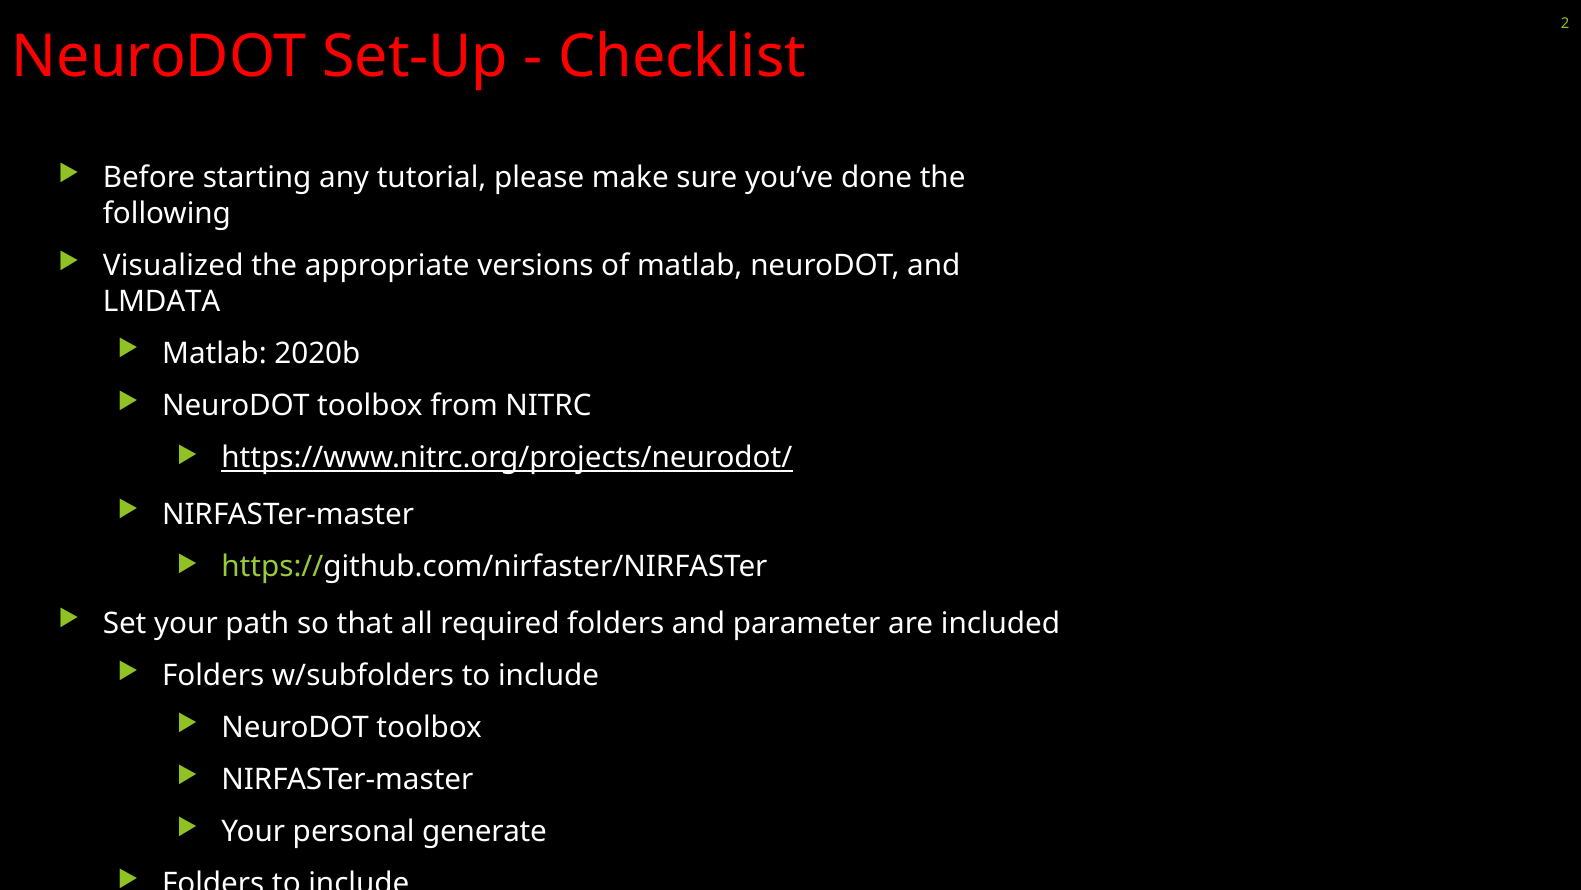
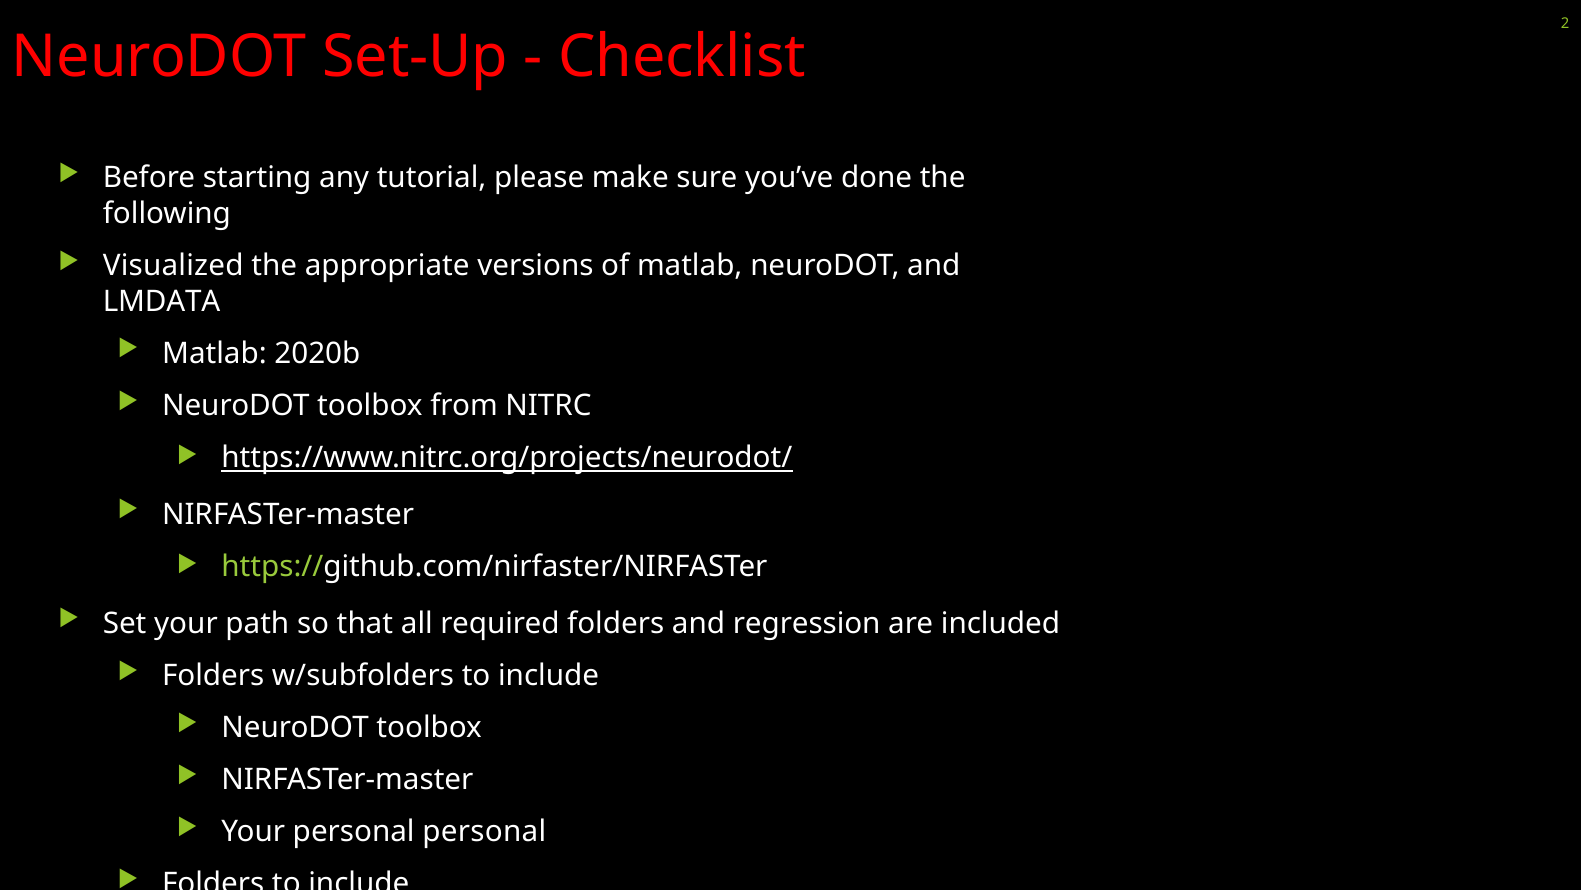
parameter: parameter -> regression (807, 623)
personal generate: generate -> personal (484, 831)
